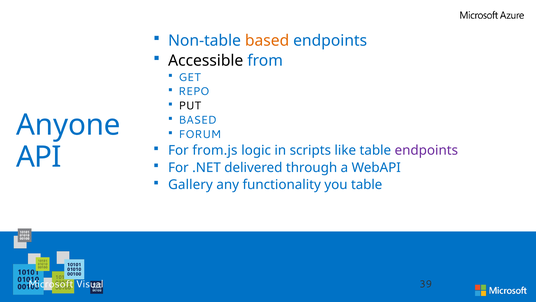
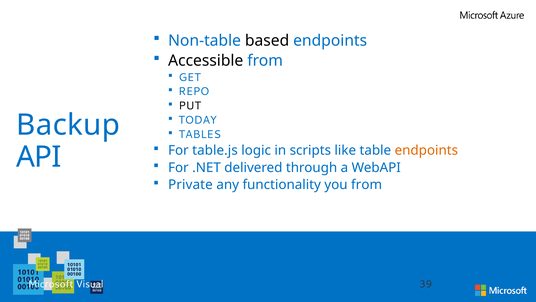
based colour: orange -> black (267, 40)
BASED: BASED -> TODAY (198, 120)
Anyone: Anyone -> Backup (68, 125)
FORUM: FORUM -> TABLES (200, 134)
from.js: from.js -> table.js (215, 150)
endpoints colour: purple -> orange (426, 150)
Gallery: Gallery -> Private (190, 185)
you table: table -> from (367, 185)
